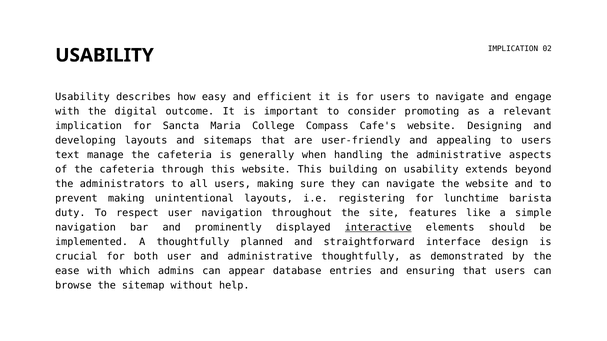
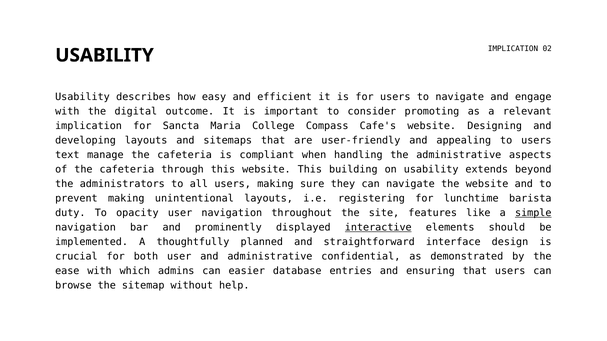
generally: generally -> compliant (267, 155)
respect: respect -> opacity (137, 213)
simple underline: none -> present (533, 213)
administrative thoughtfully: thoughtfully -> confidential (361, 257)
appear: appear -> easier (247, 271)
